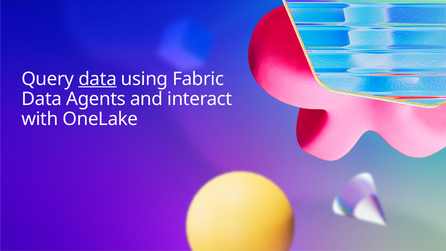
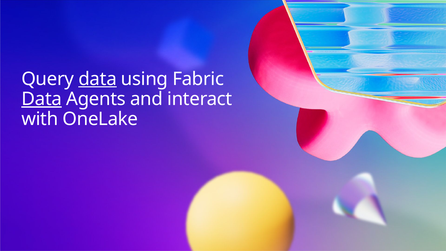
Data underline: none -> present (42, 99)
